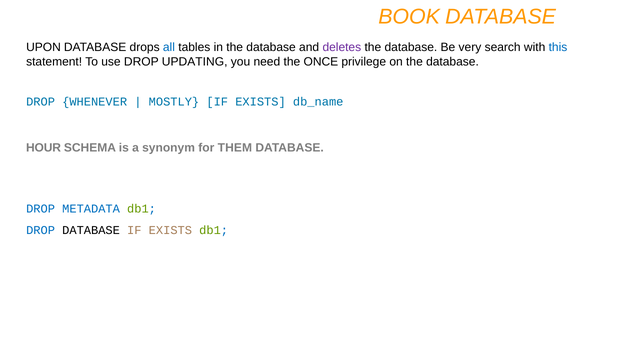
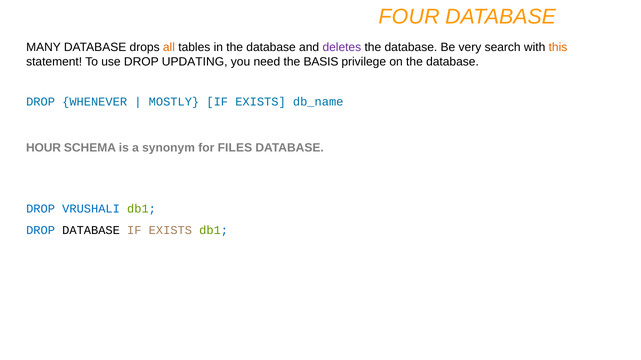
BOOK: BOOK -> FOUR (409, 17)
UPON: UPON -> MANY (44, 47)
all colour: blue -> orange (169, 47)
this colour: blue -> orange (558, 47)
ONCE: ONCE -> BASIS (321, 62)
THEM: THEM -> FILES (235, 148)
METADATA: METADATA -> VRUSHALI (91, 209)
